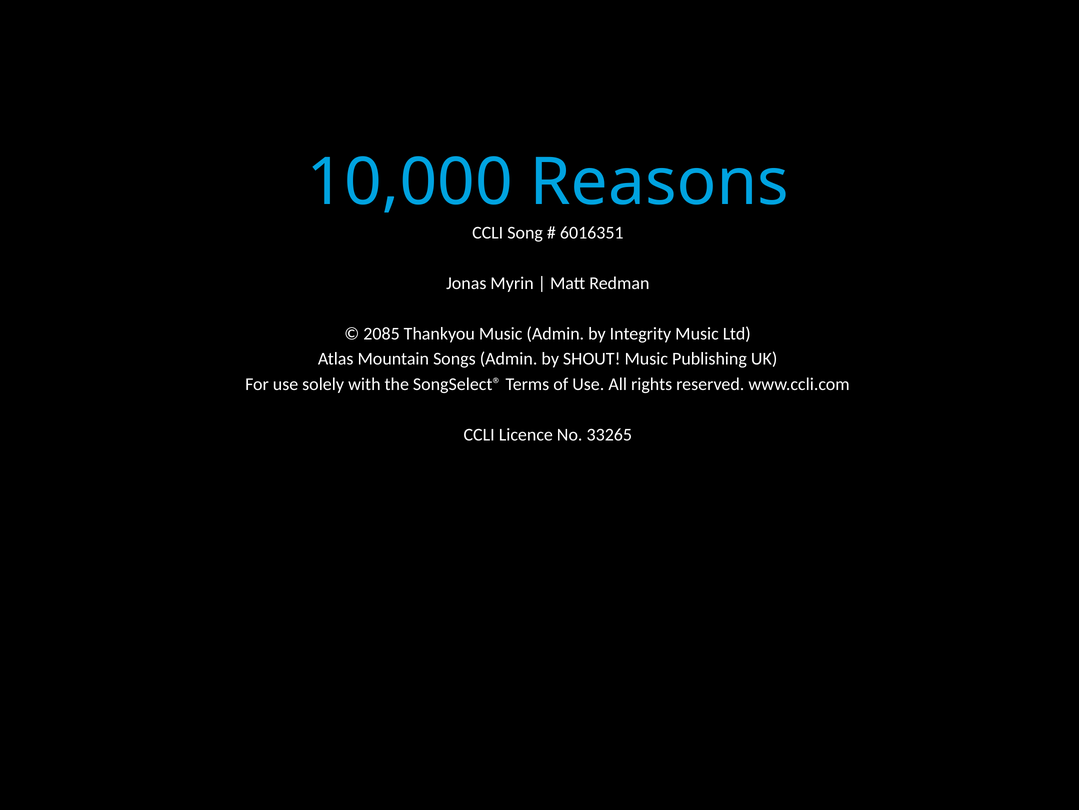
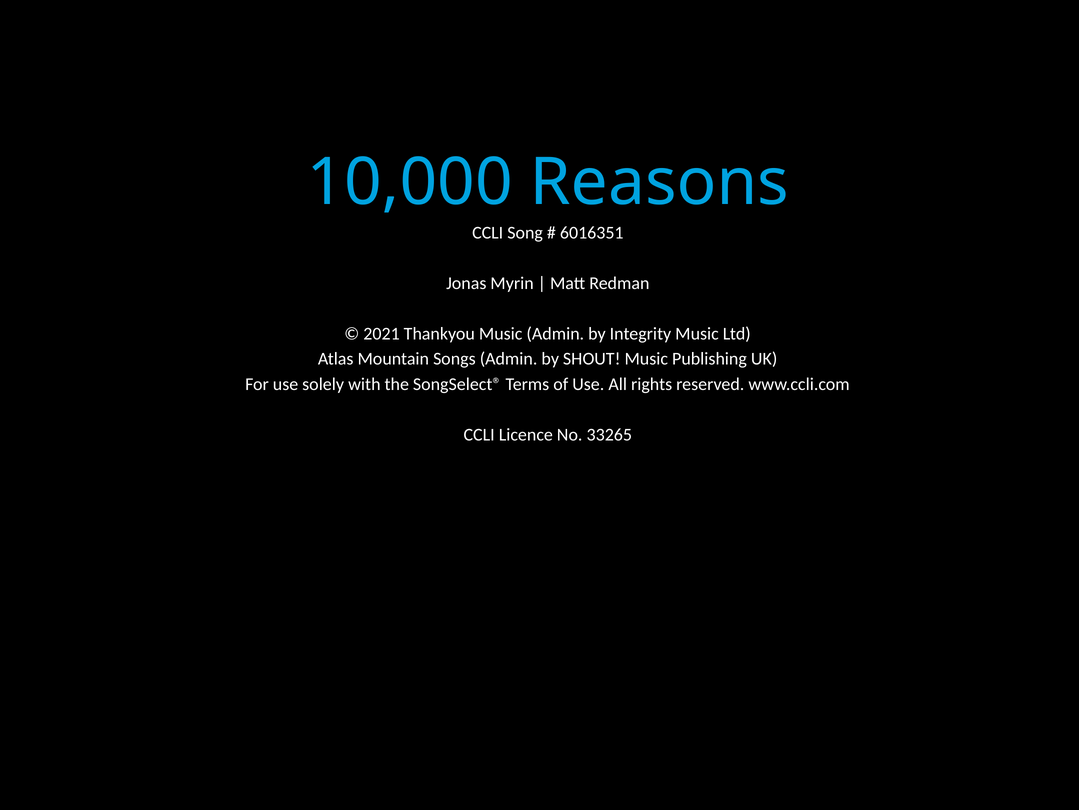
2085: 2085 -> 2021 (382, 333)
